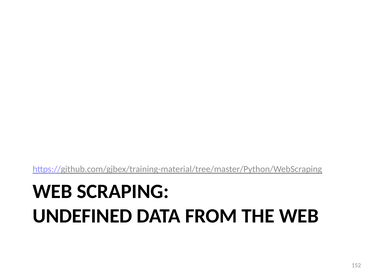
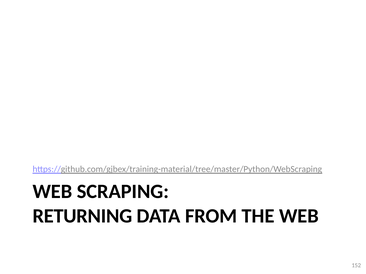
UNDEFINED: UNDEFINED -> RETURNING (82, 216)
